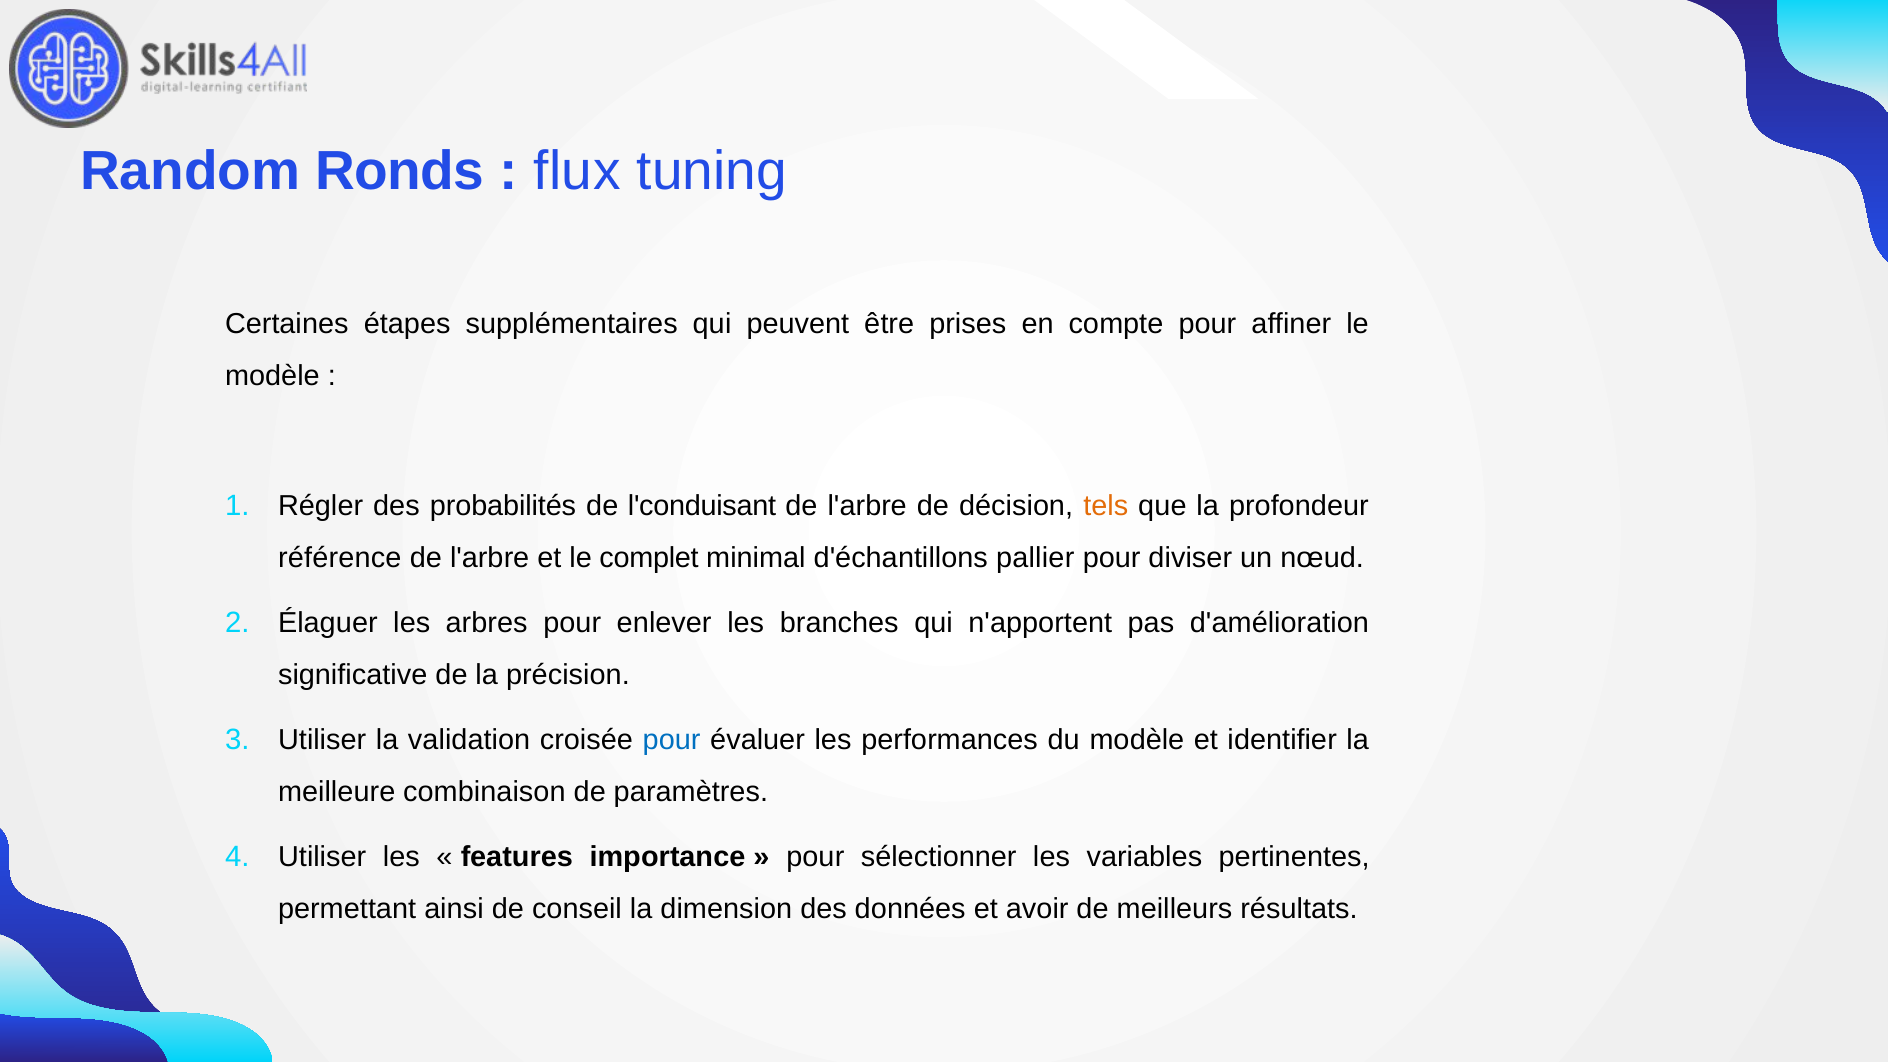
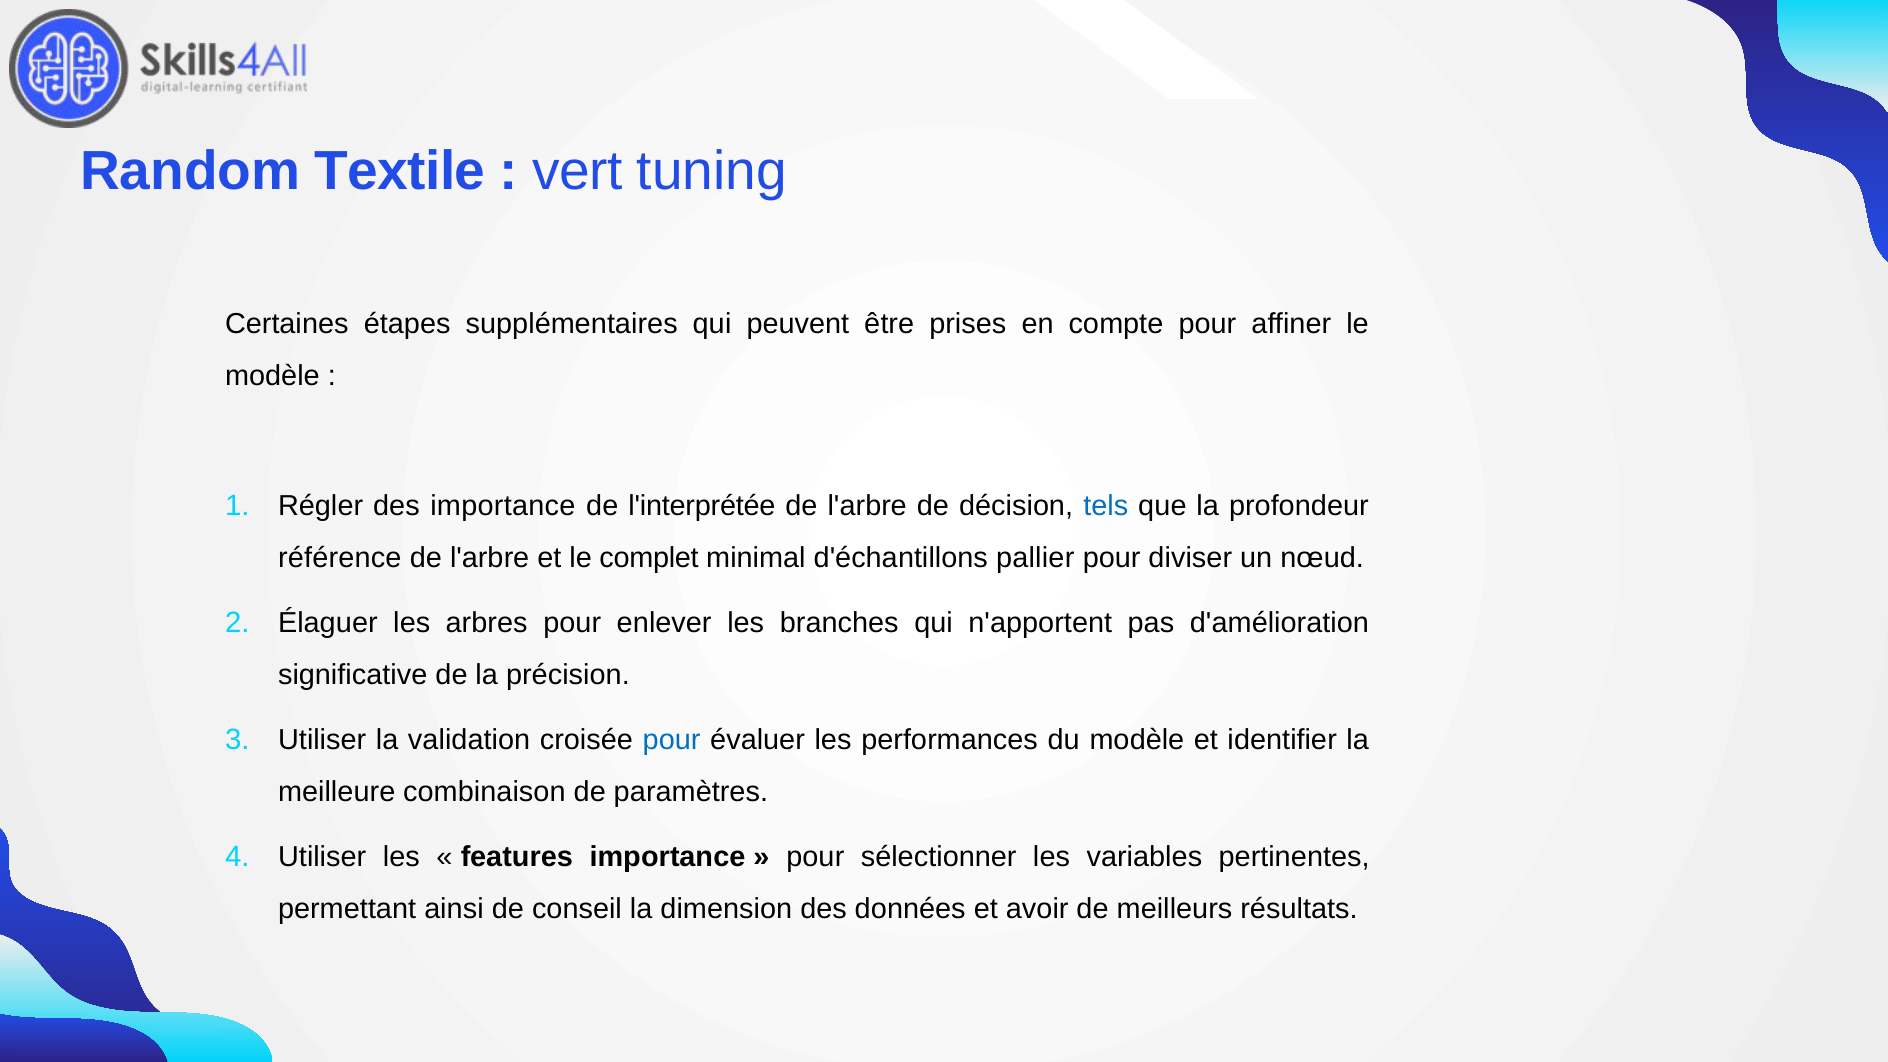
Ronds: Ronds -> Textile (400, 171)
flux: flux -> vert (577, 171)
des probabilités: probabilités -> importance (503, 506)
l'conduisant: l'conduisant -> l'interprétée (702, 506)
tels colour: orange -> blue (1106, 506)
